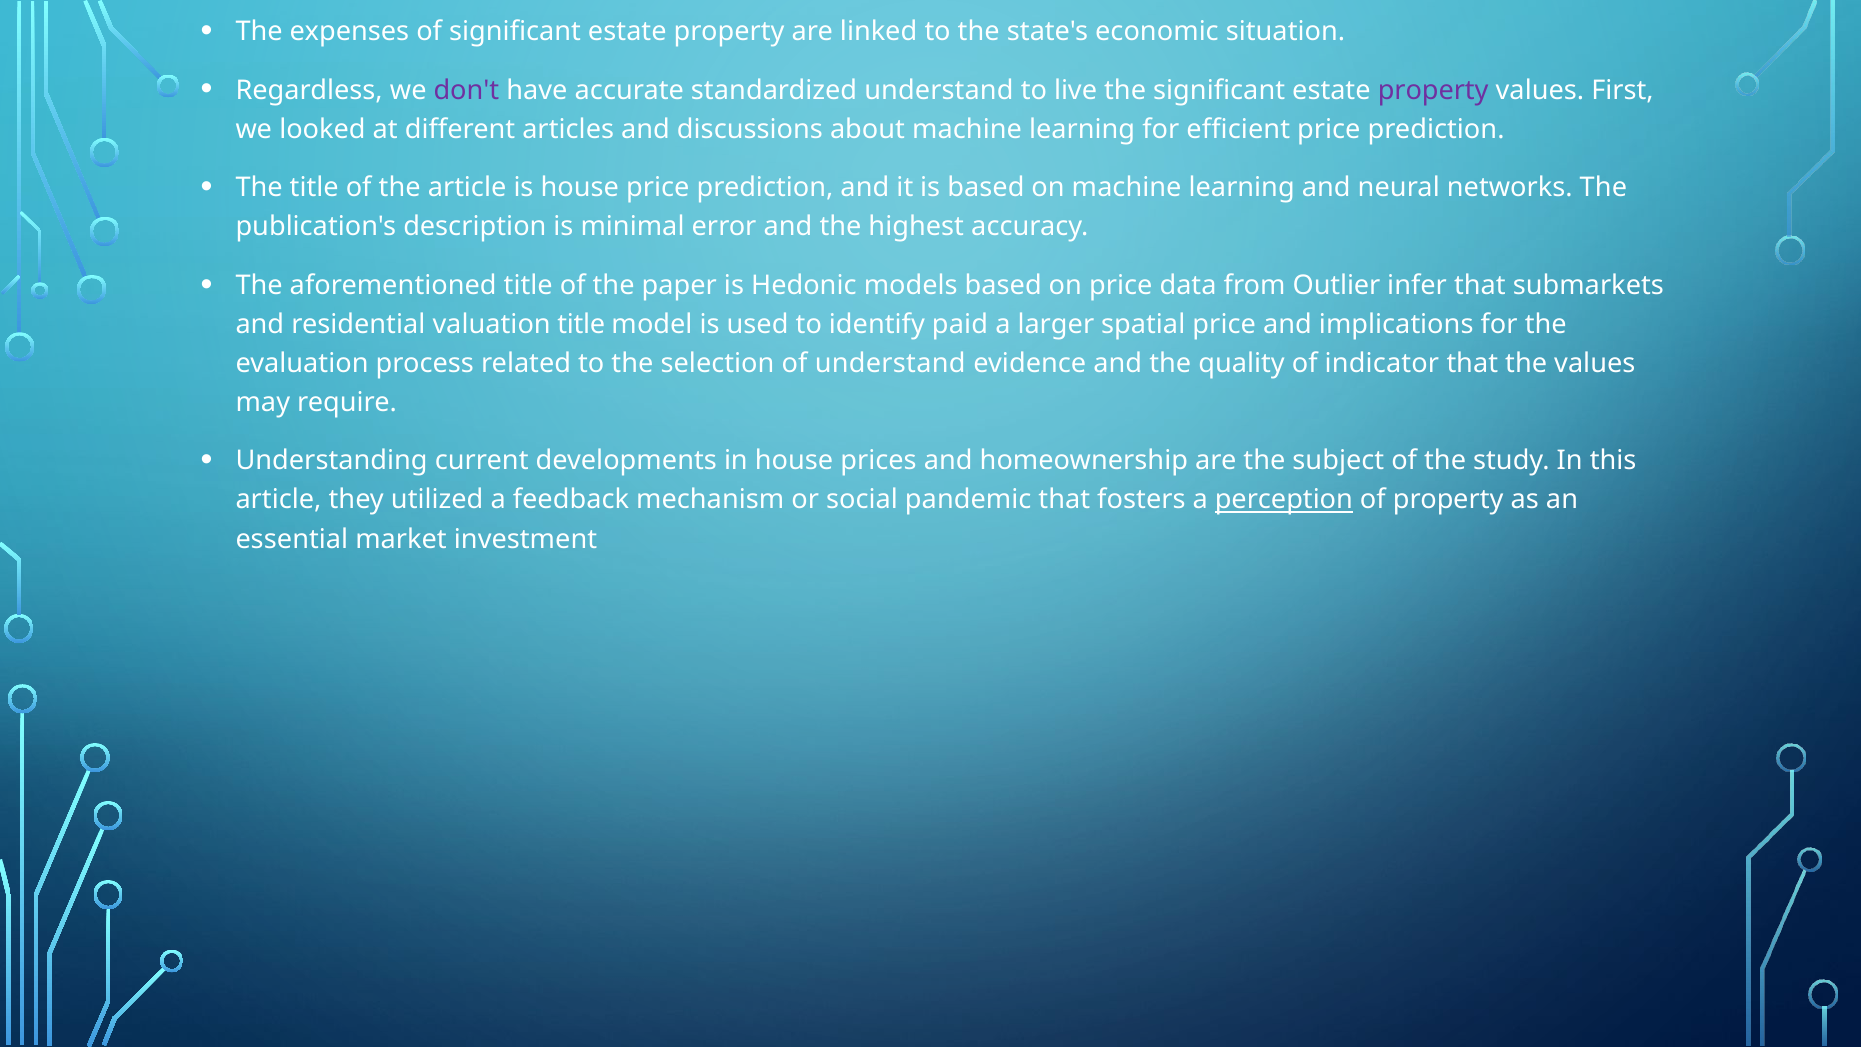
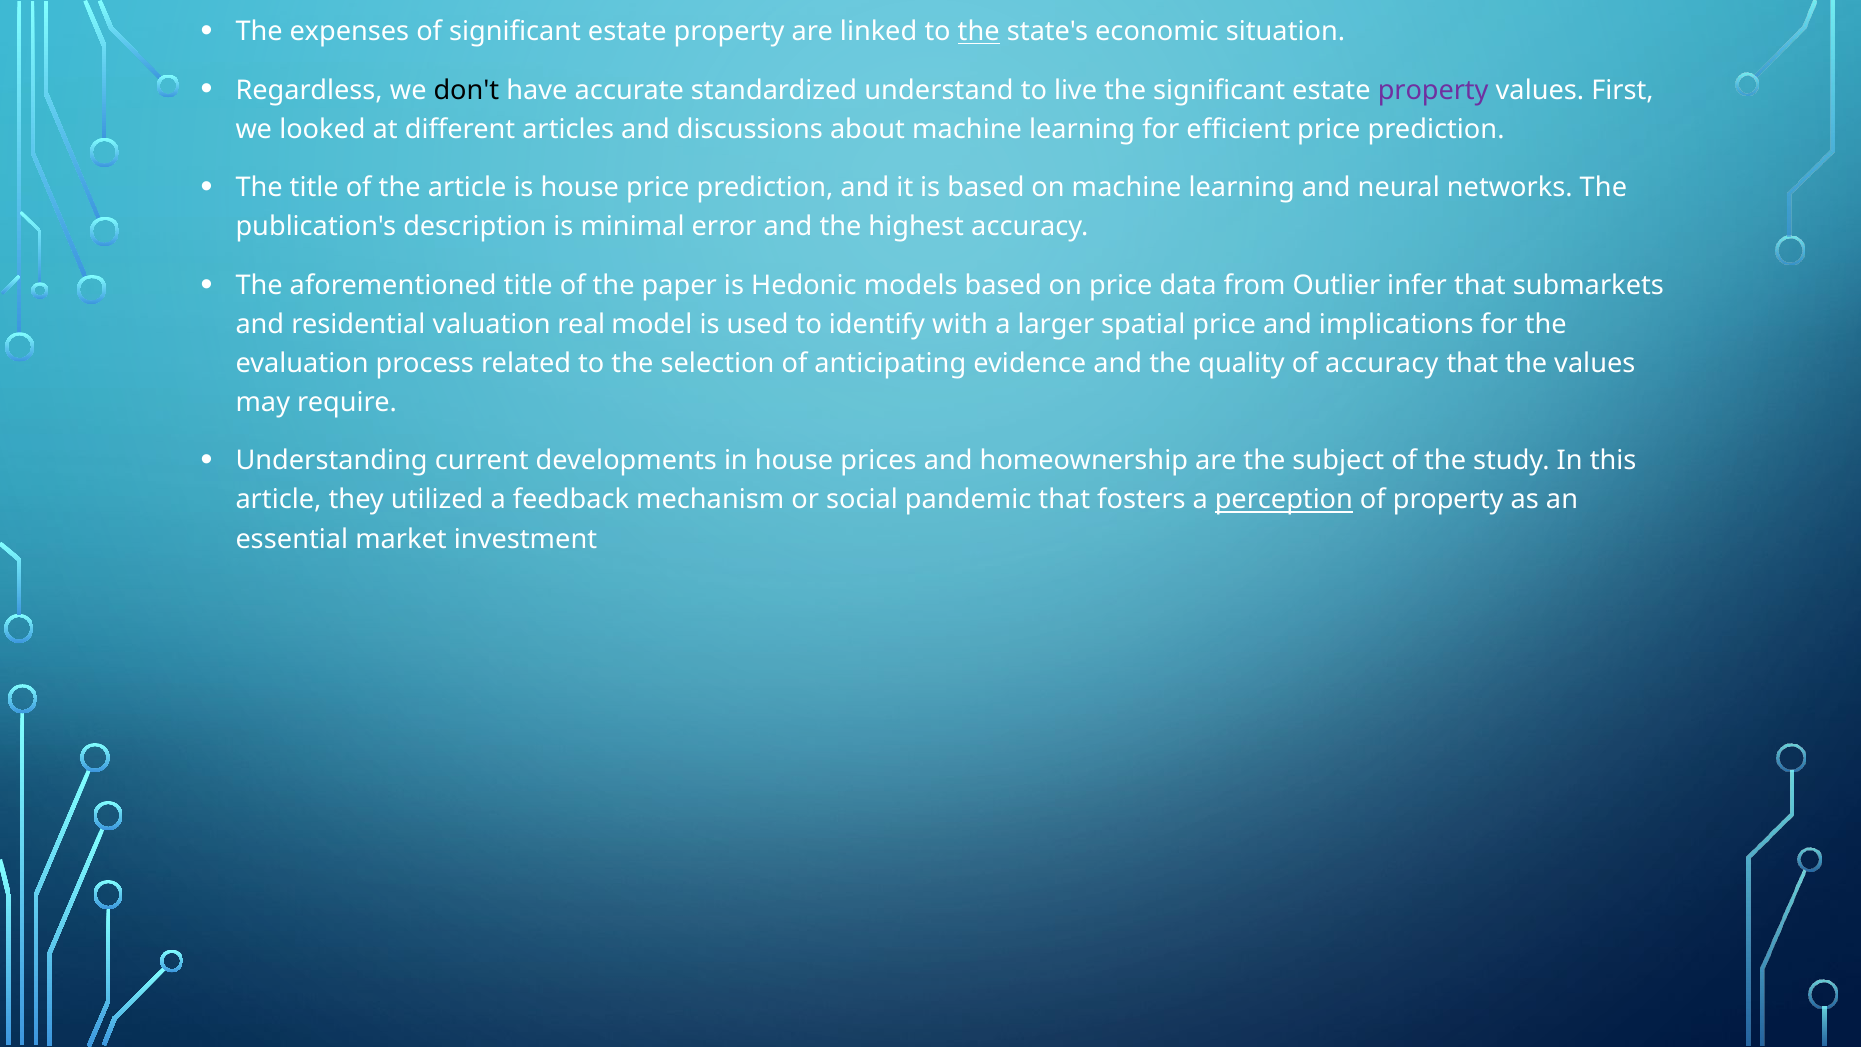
the underline: none -> present (979, 32)
don't colour: purple -> black (466, 90)
valuation title: title -> real (581, 324)
paid: paid -> with (960, 324)
of understand: understand -> anticipating (890, 363)
of indicator: indicator -> accuracy (1382, 363)
